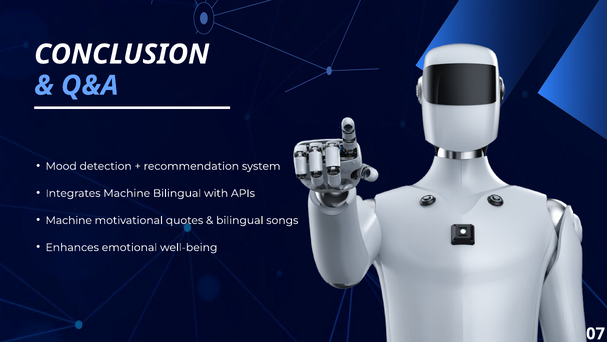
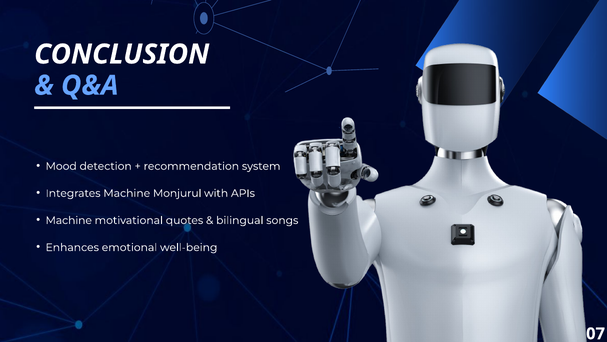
Machine Bilingual: Bilingual -> Monjurul (177, 193)
